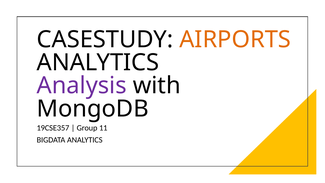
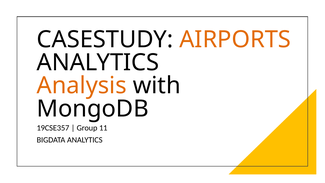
Analysis colour: purple -> orange (82, 86)
